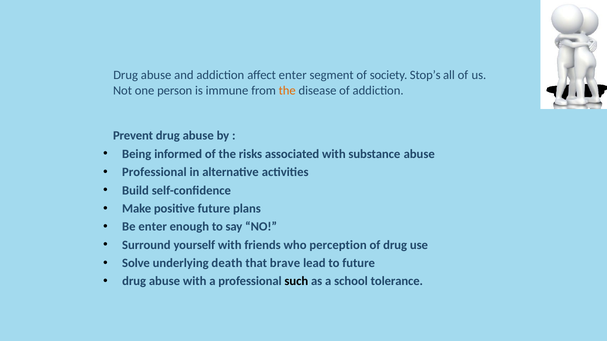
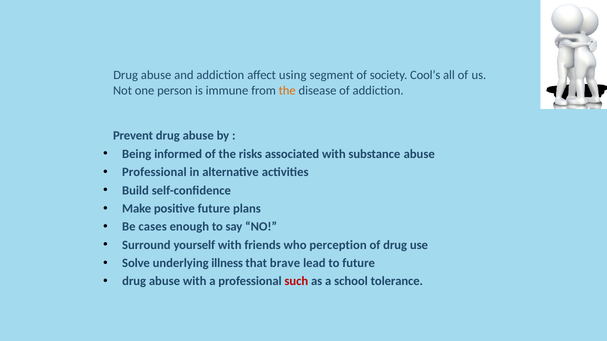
affect enter: enter -> using (293, 75)
Stop’s: Stop’s -> Cool’s (425, 75)
Be enter: enter -> cases (153, 227)
death: death -> illness (227, 263)
such colour: black -> red (296, 282)
